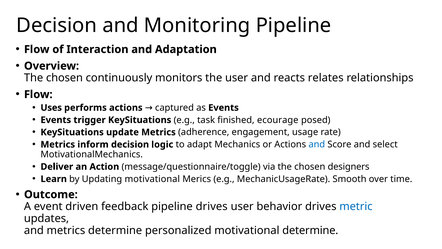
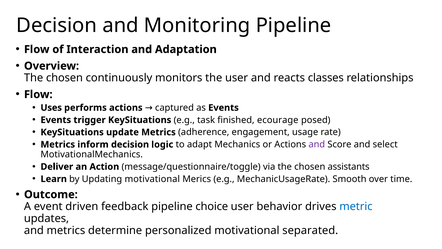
relates: relates -> classes (326, 78)
and colour: blue -> purple (317, 144)
designers: designers -> assistants (349, 166)
pipeline drives: drives -> choice (212, 206)
motivational determine: determine -> separated (310, 230)
